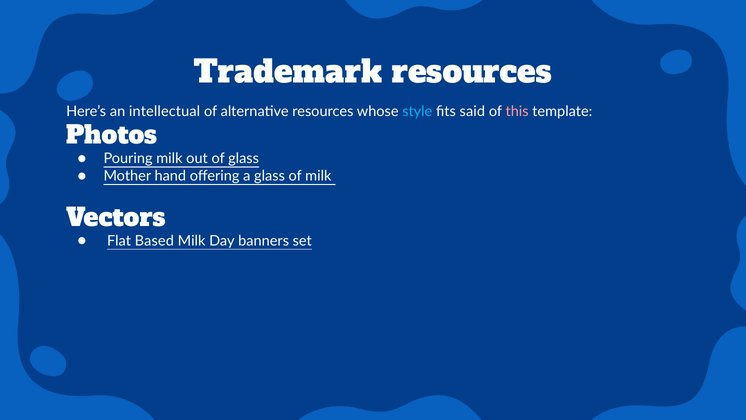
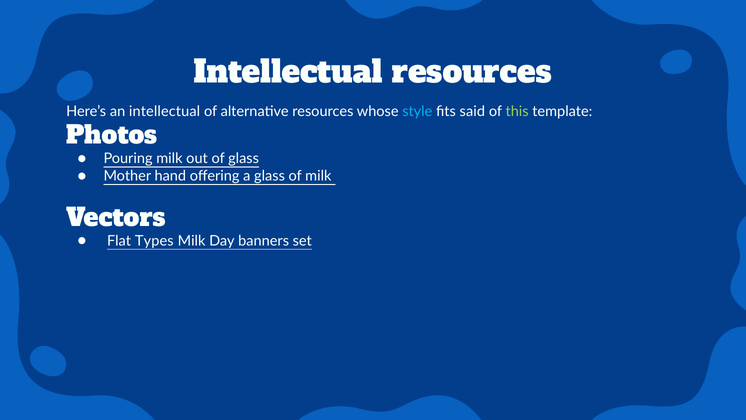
Trademark: Trademark -> Intellectual (288, 72)
this colour: pink -> light green (517, 111)
Based: Based -> Types (154, 241)
